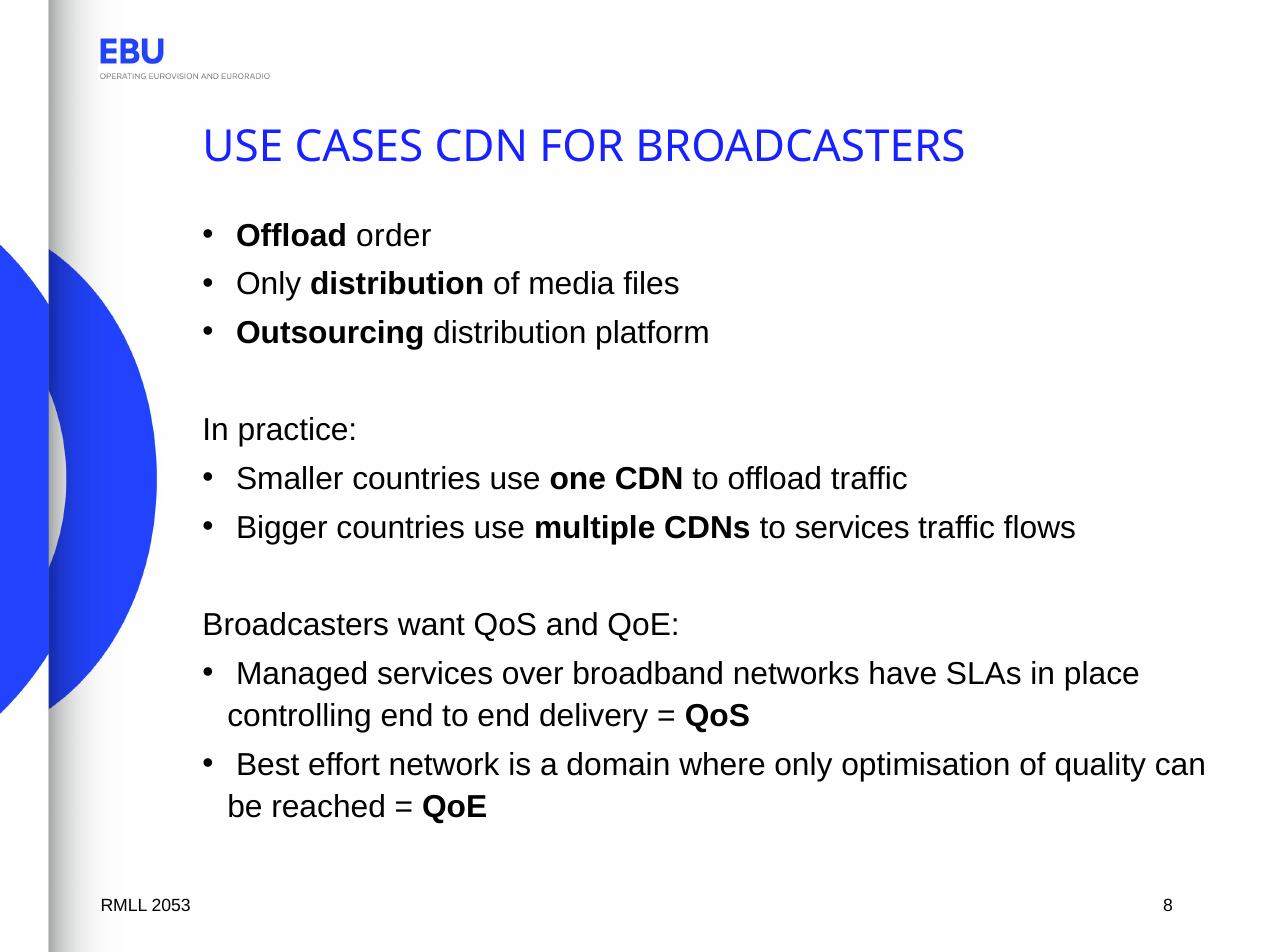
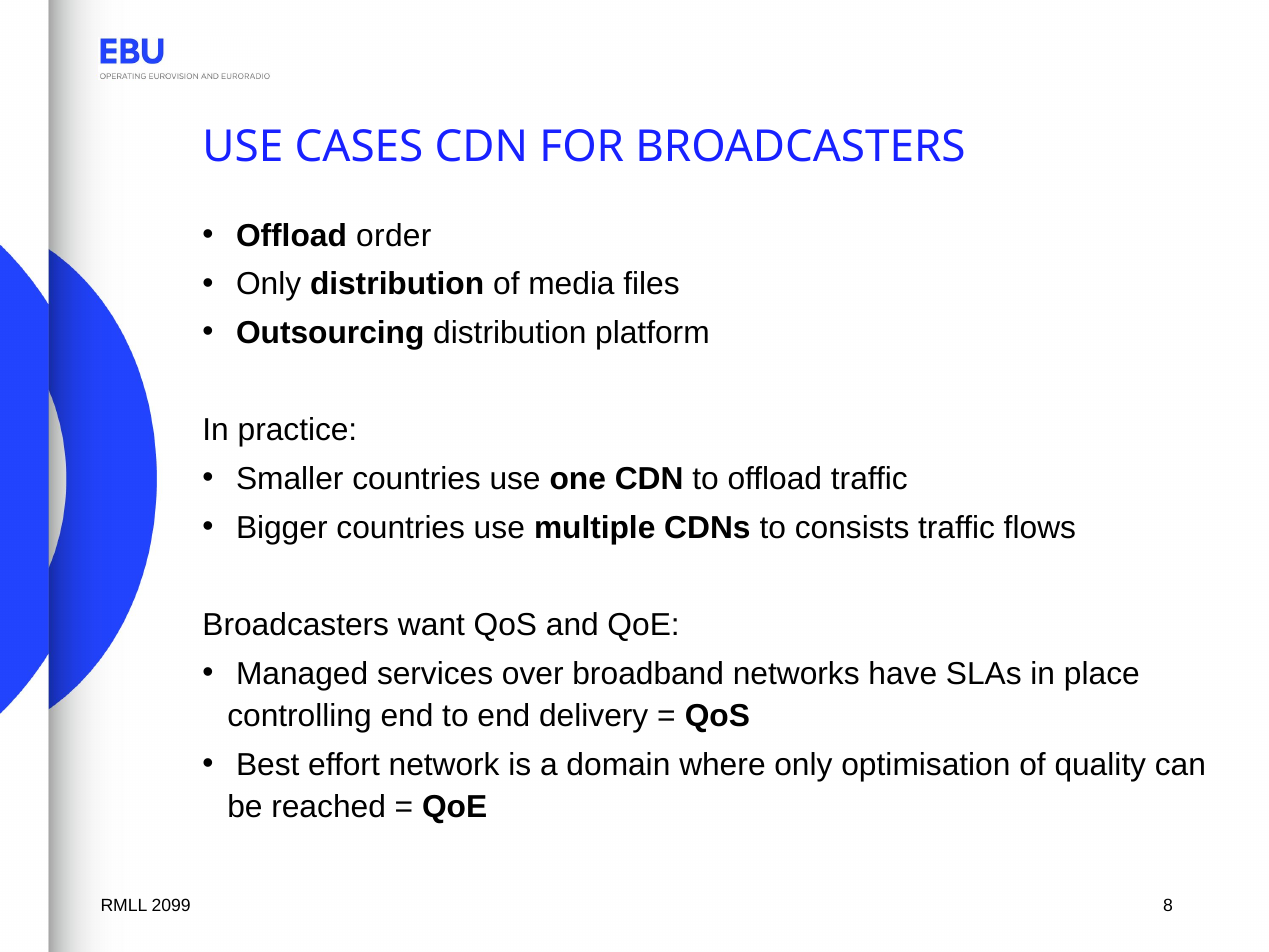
to services: services -> consists (852, 528)
2053: 2053 -> 2099 (171, 906)
